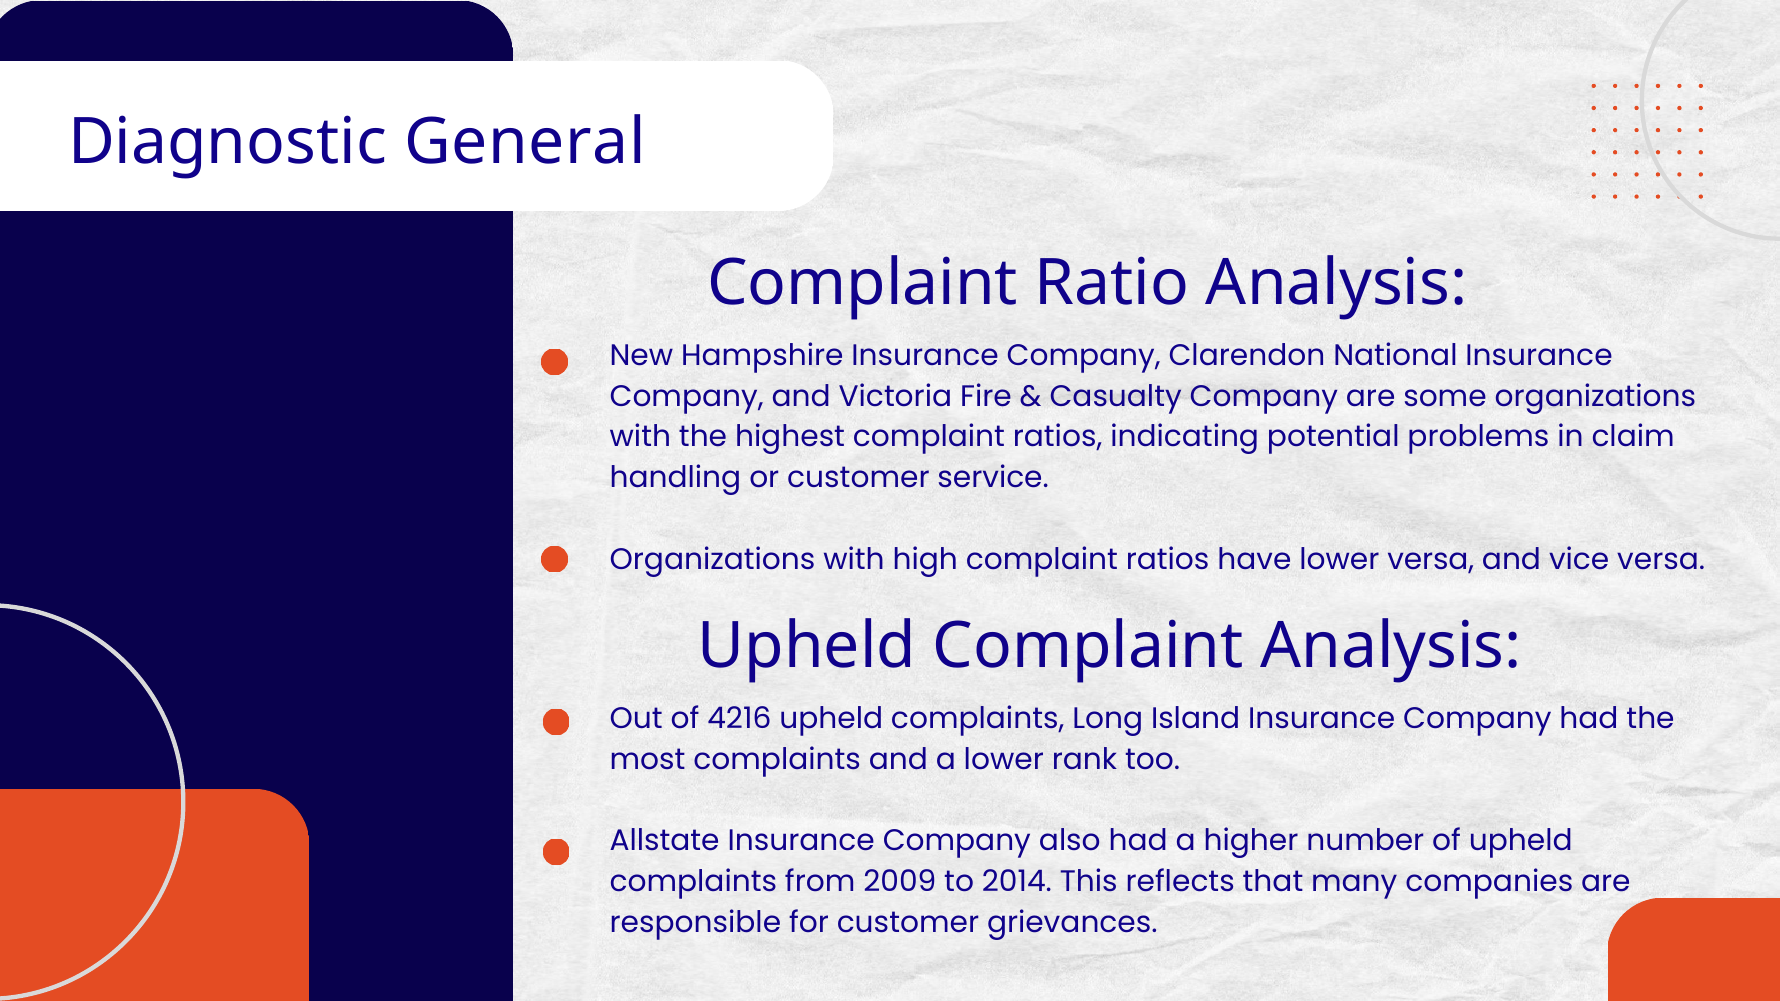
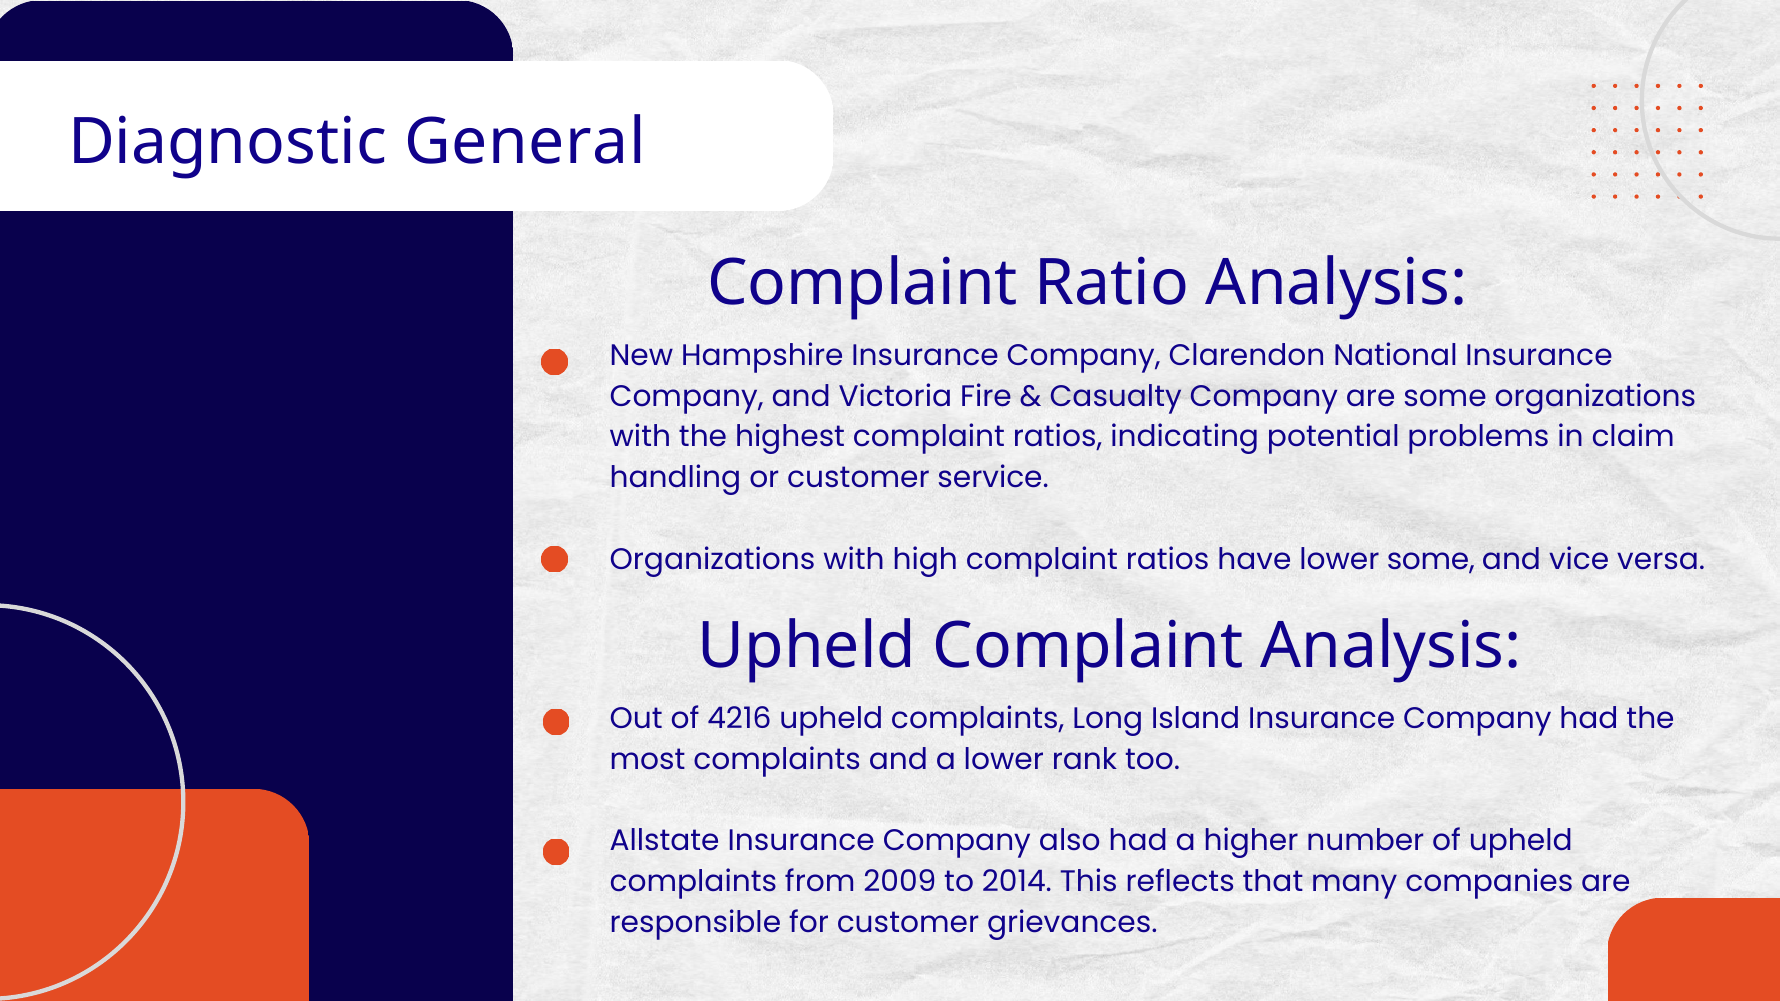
lower versa: versa -> some (1431, 560)
